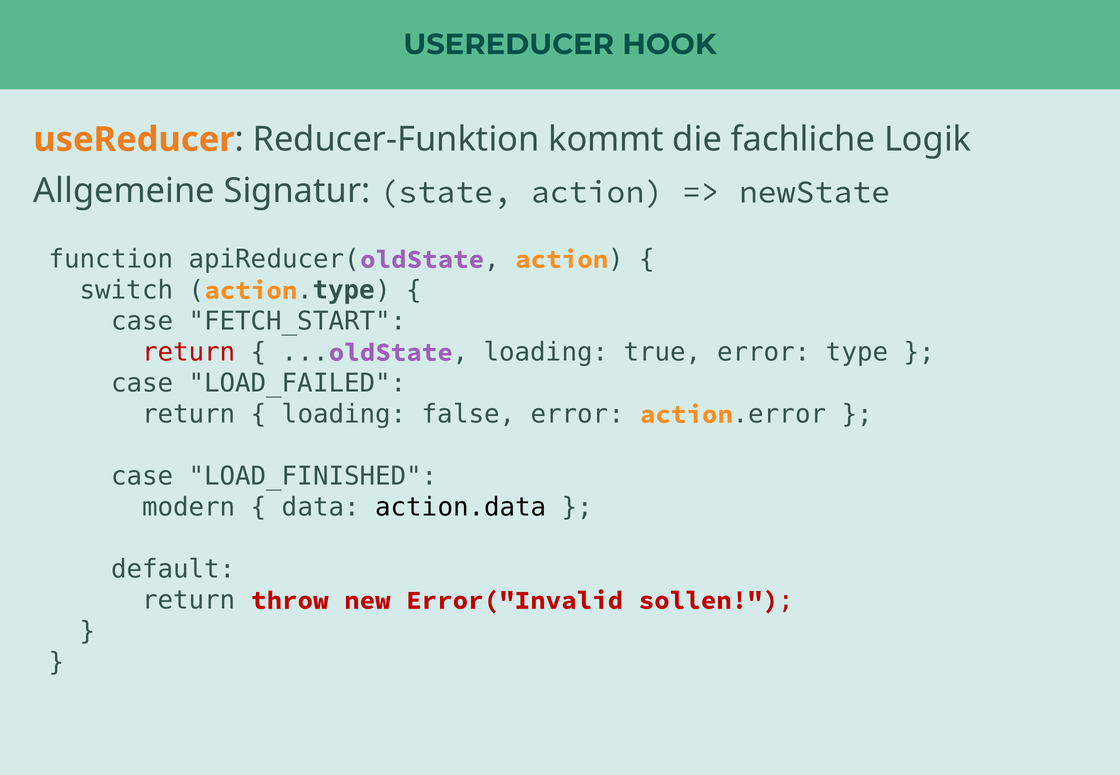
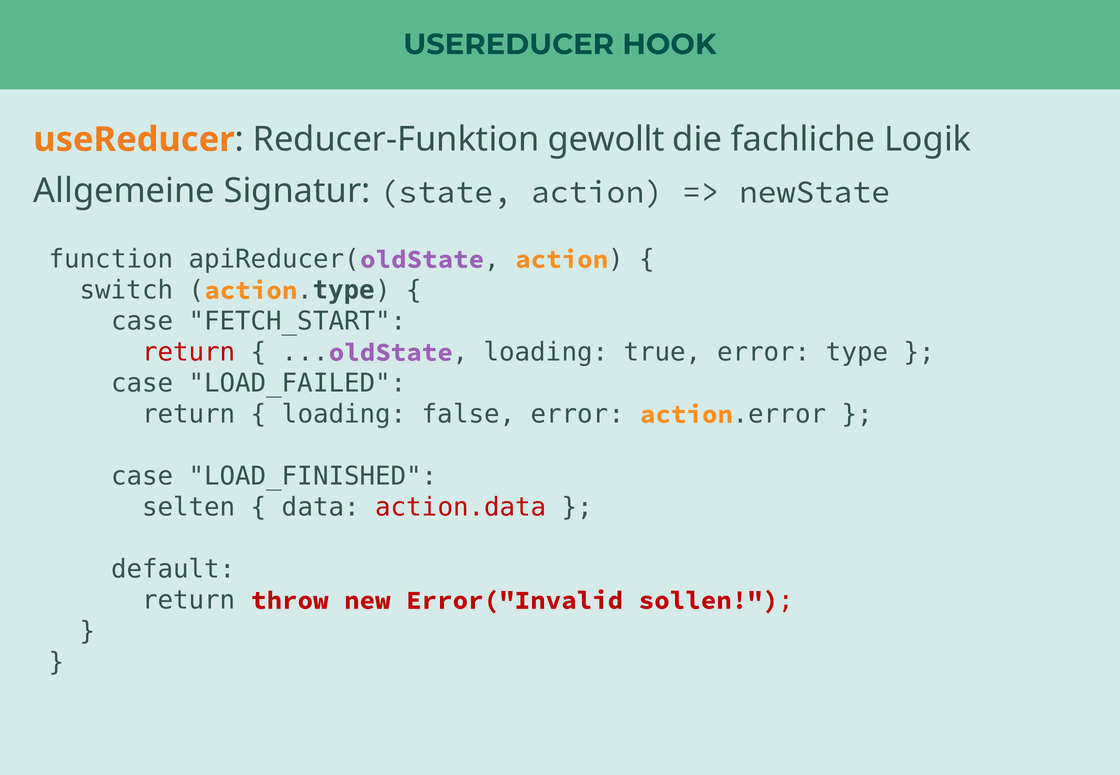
kommt: kommt -> gewollt (606, 140)
modern: modern -> selten (189, 507)
action.data colour: black -> red (461, 507)
